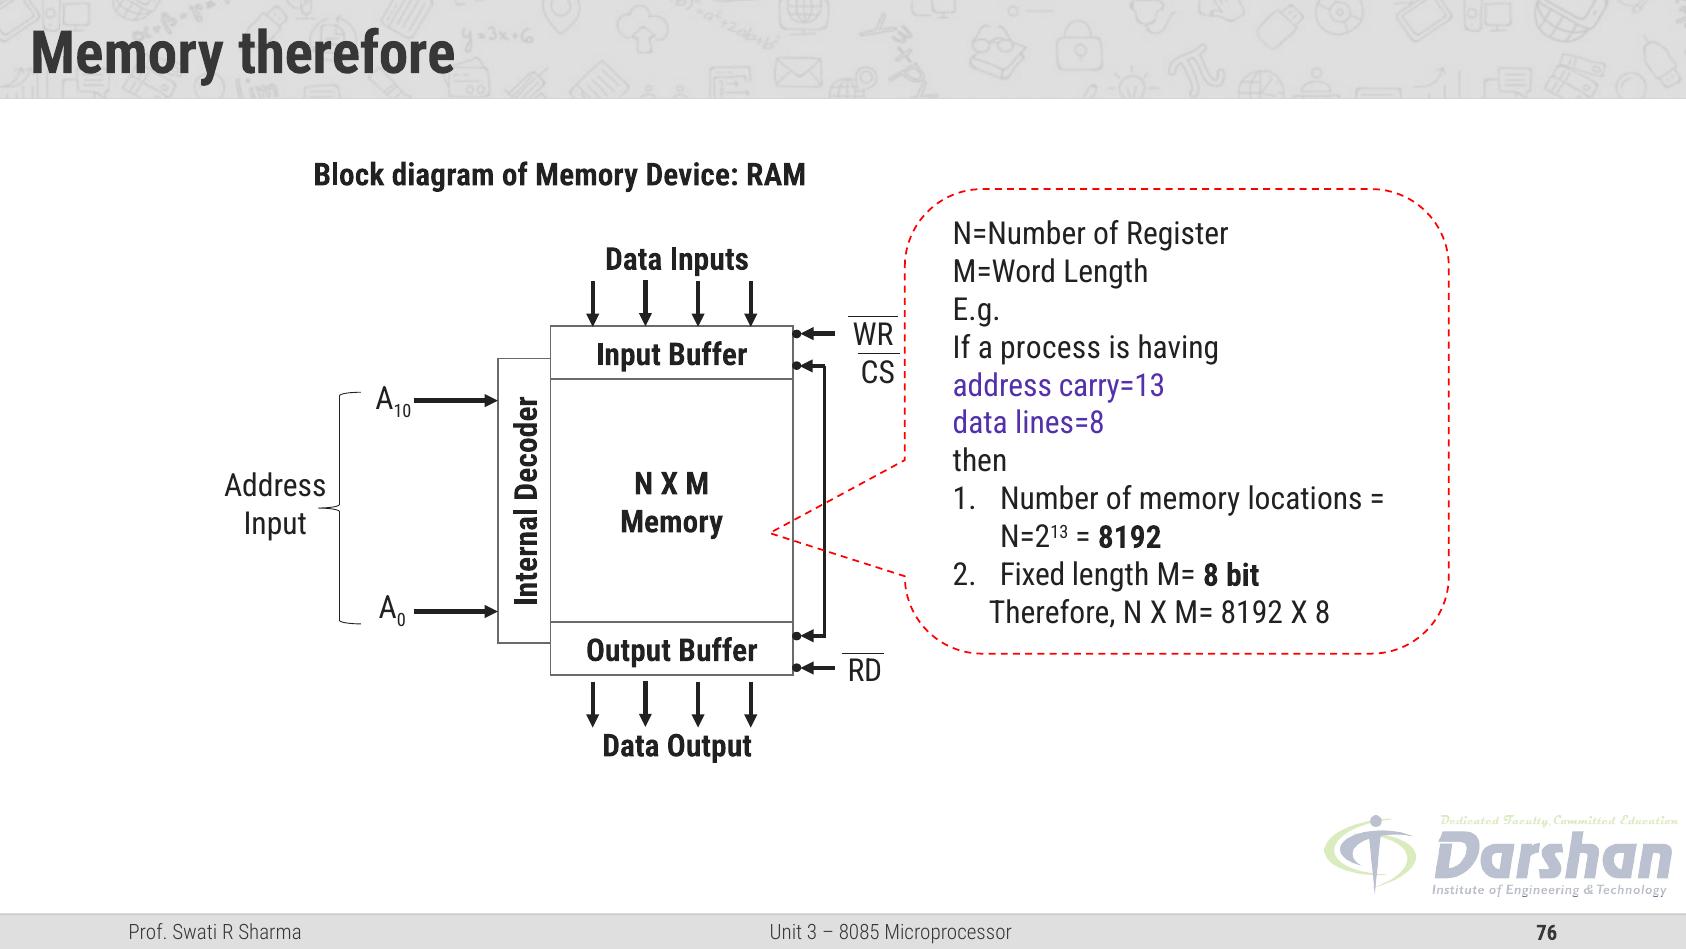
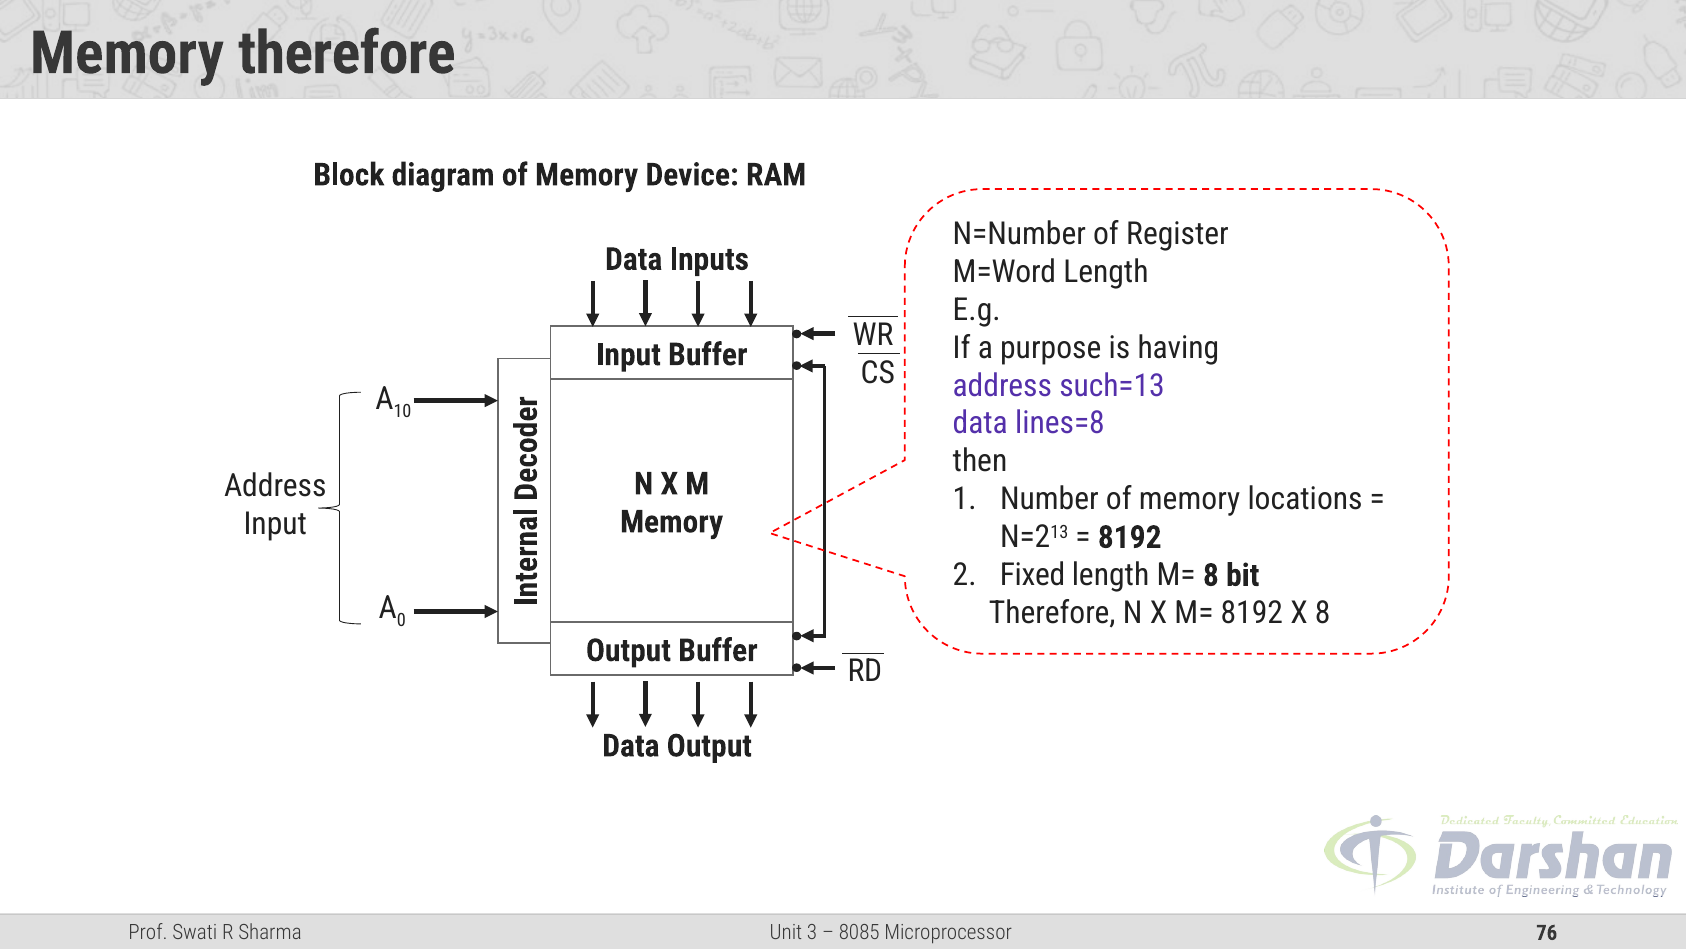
process: process -> purpose (1051, 347)
carry=13: carry=13 -> such=13 (1112, 385)
